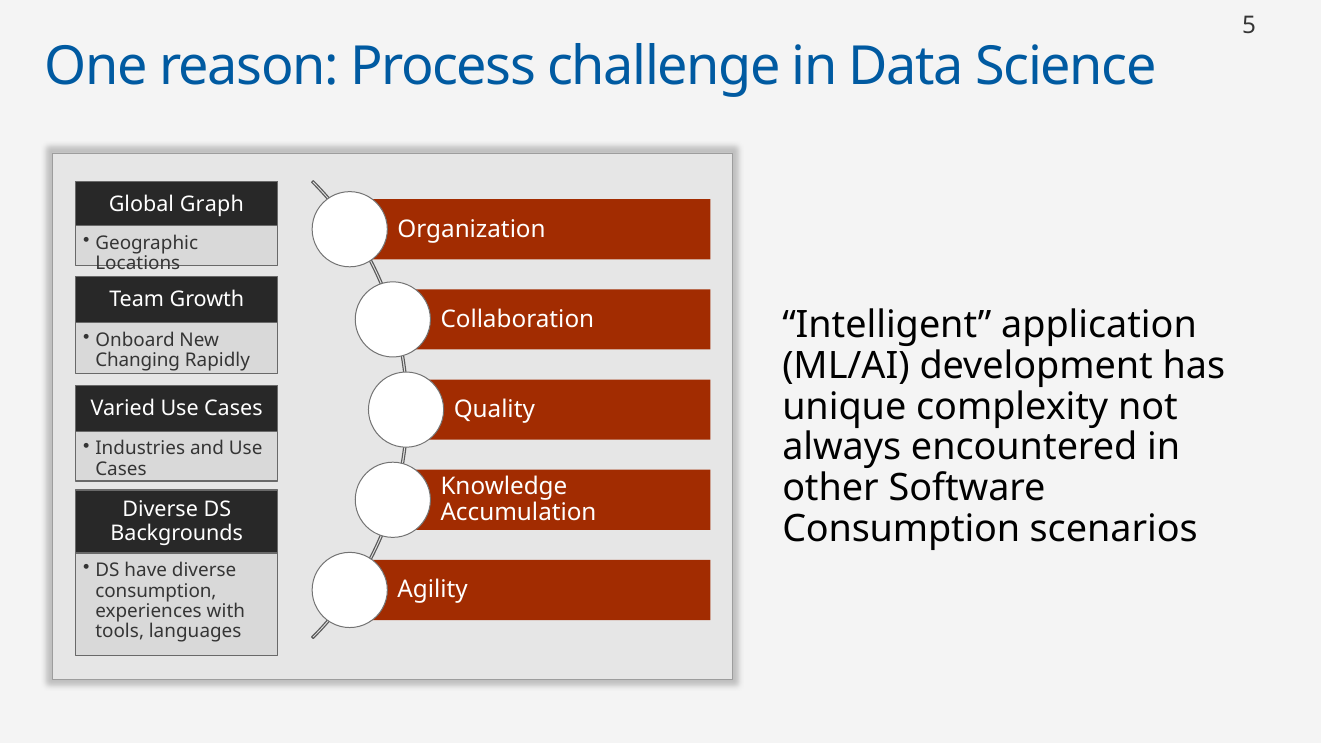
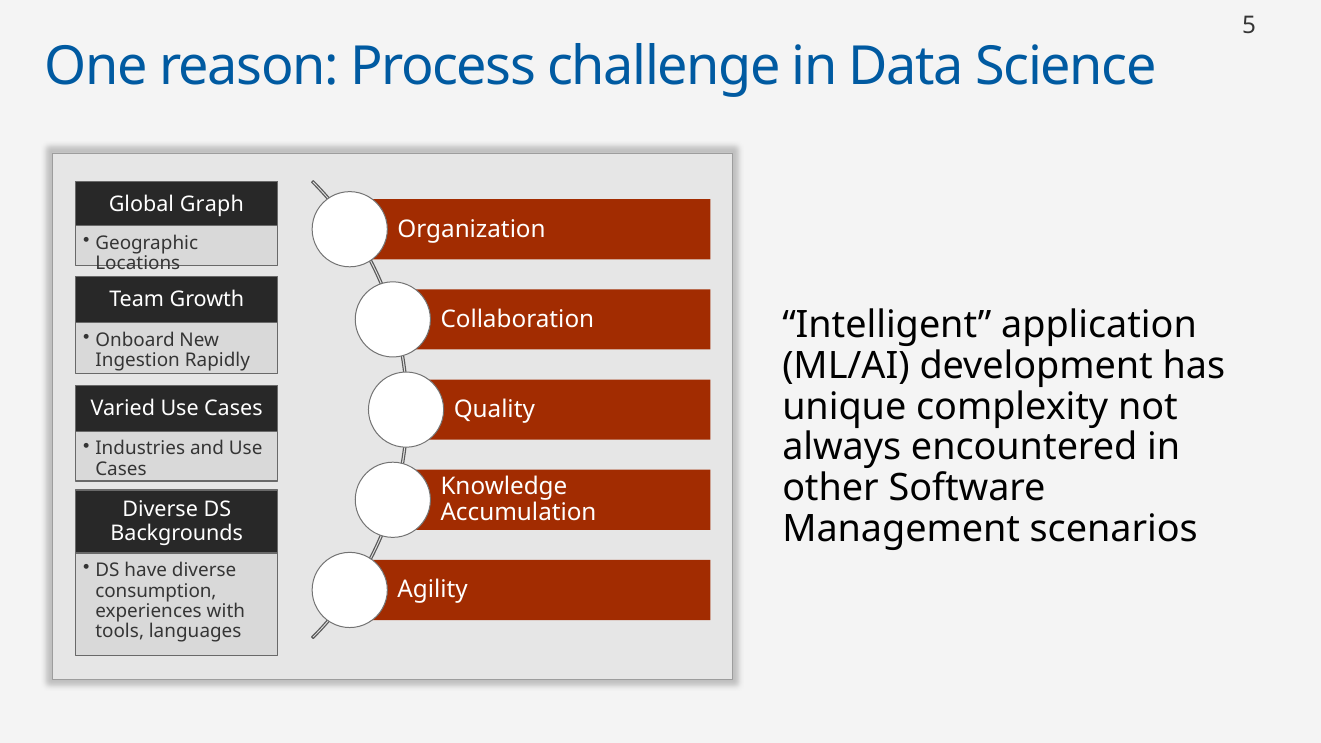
Changing: Changing -> Ingestion (138, 360)
Consumption: Consumption -> Management (901, 529)
